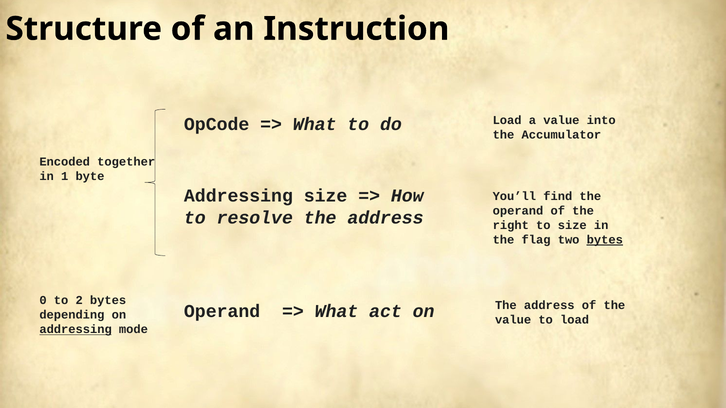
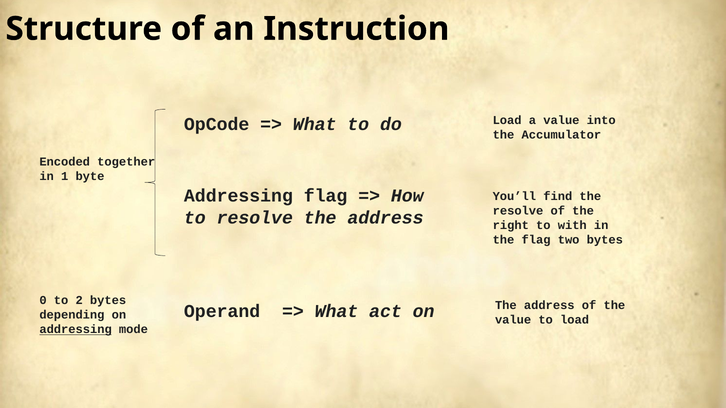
Addressing size: size -> flag (326, 196)
operand: operand -> resolve (518, 211)
to size: size -> with (572, 226)
bytes underline: present -> none (605, 240)
